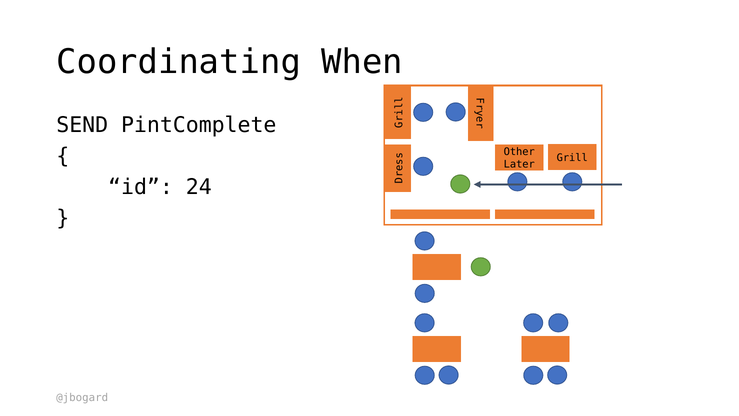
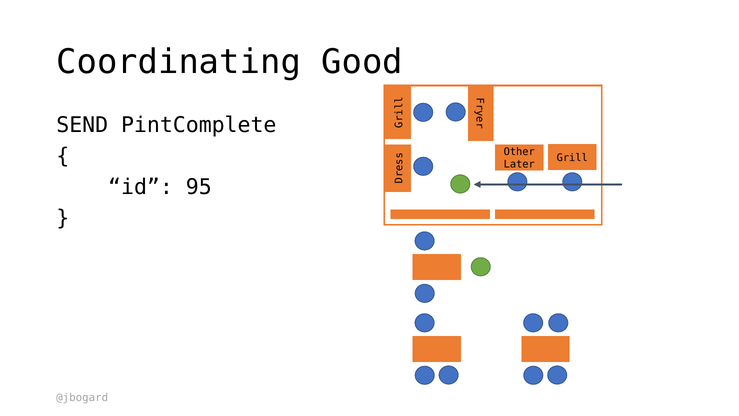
When: When -> Good (362, 62)
24: 24 -> 95 (199, 187)
